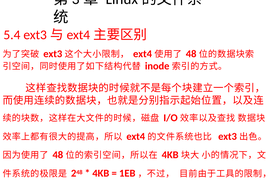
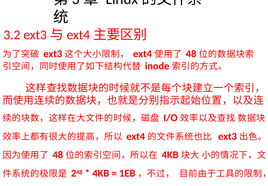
5.4: 5.4 -> 3.2 (12, 35)
